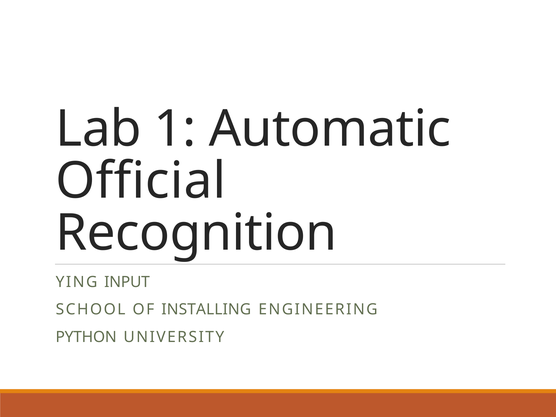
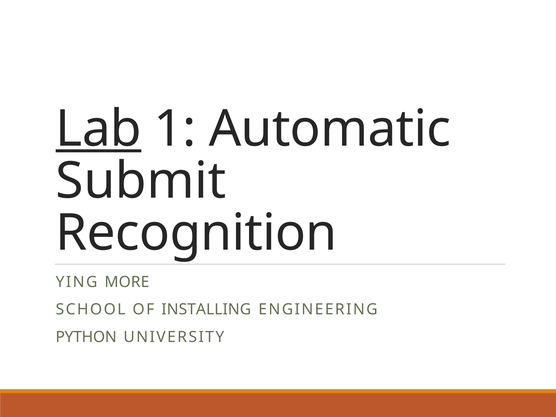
Lab underline: none -> present (99, 129)
Official: Official -> Submit (141, 181)
INPUT: INPUT -> MORE (127, 282)
